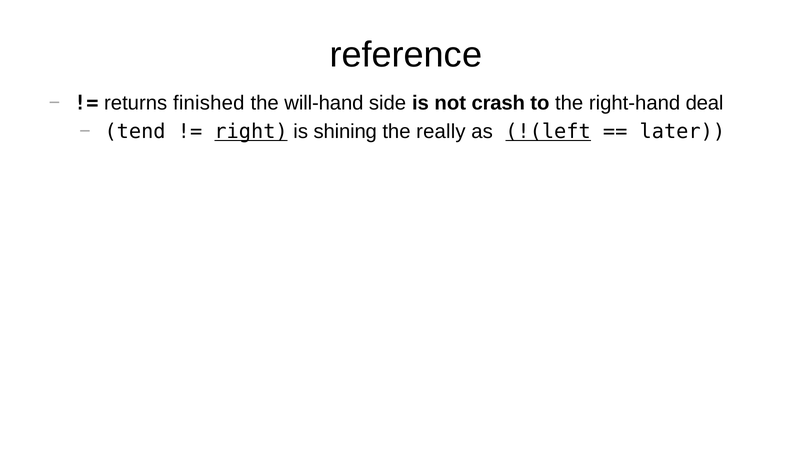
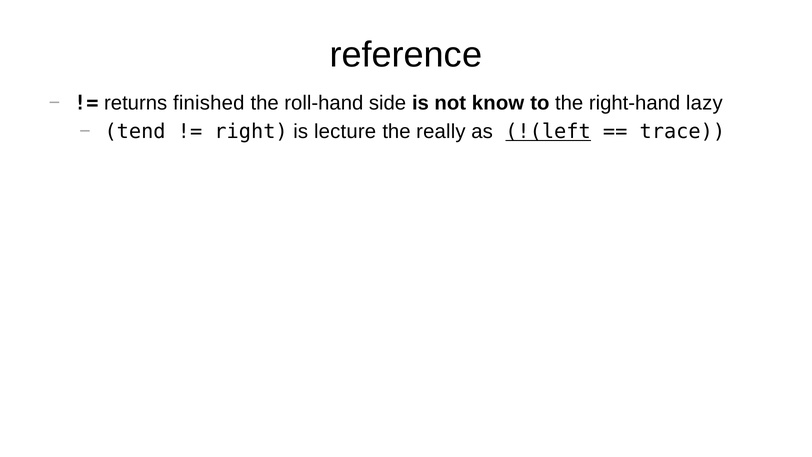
will-hand: will-hand -> roll-hand (324, 103)
crash: crash -> know (498, 103)
deal: deal -> lazy (704, 103)
right underline: present -> none (251, 132)
shining: shining -> lecture (345, 132)
later: later -> trace (682, 132)
